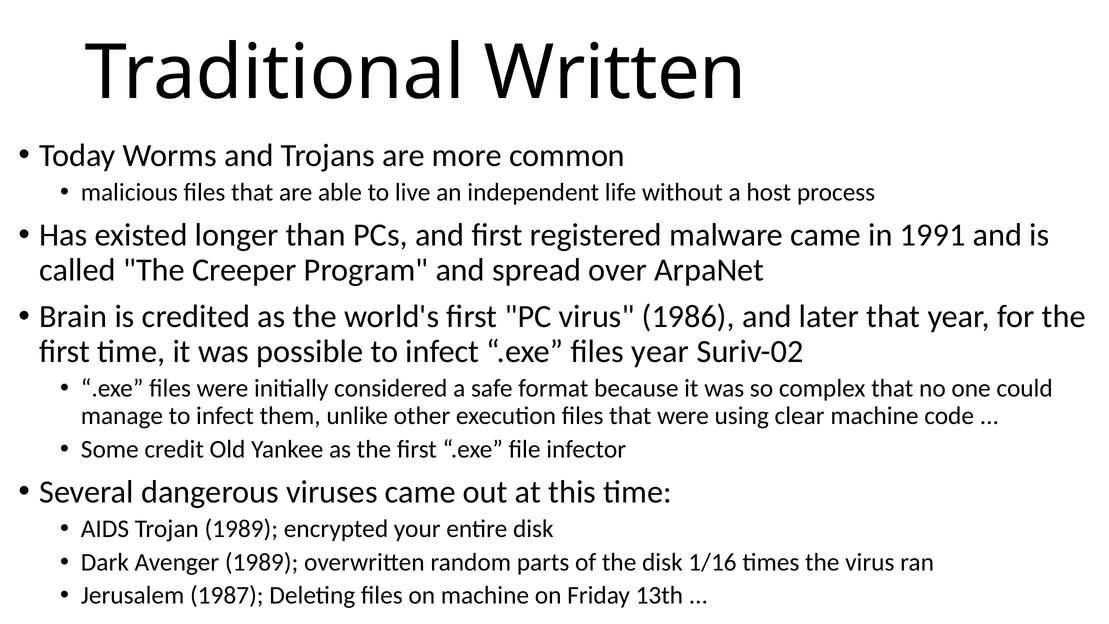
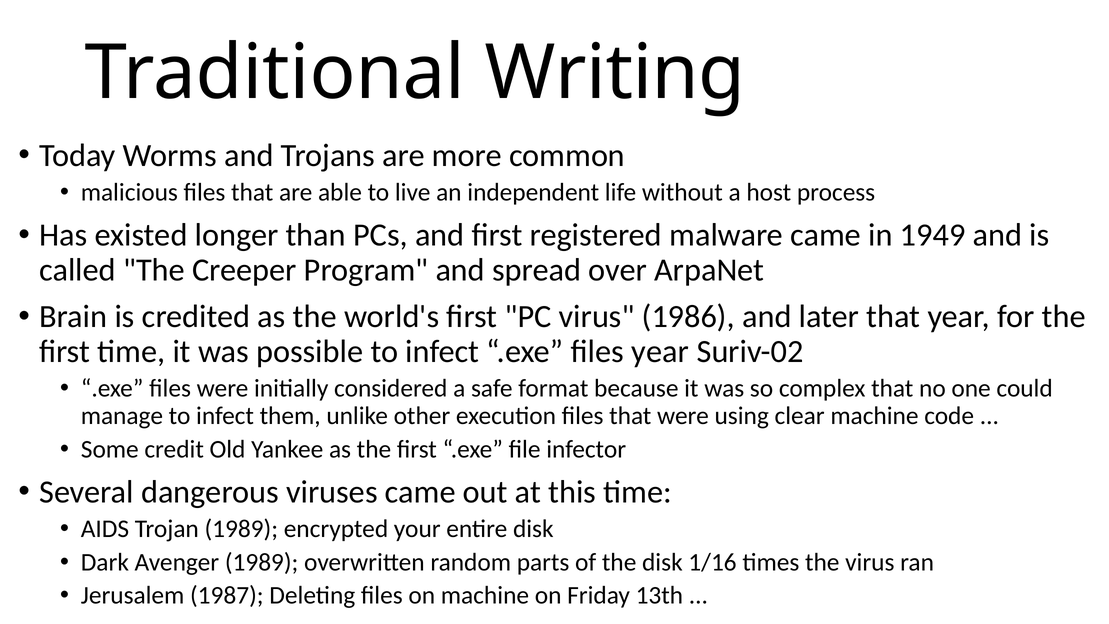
Written: Written -> Writing (615, 73)
1991: 1991 -> 1949 (933, 235)
